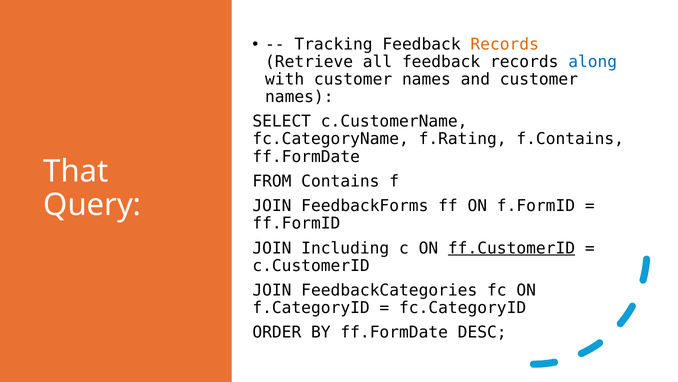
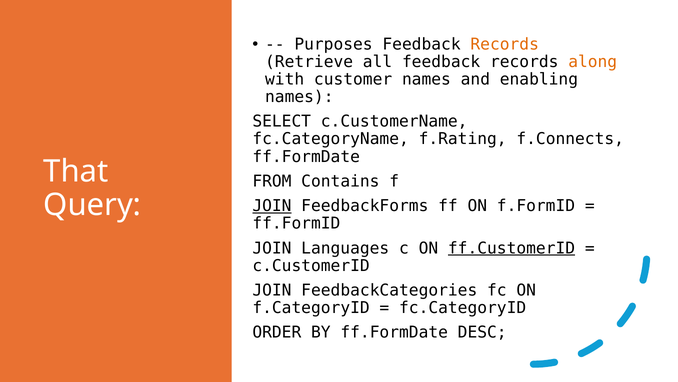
Tracking: Tracking -> Purposes (334, 44)
along colour: blue -> orange (593, 62)
and customer: customer -> enabling (539, 79)
f.Contains: f.Contains -> f.Connects (570, 139)
JOIN underline: none -> present (272, 206)
Including: Including -> Languages (345, 248)
